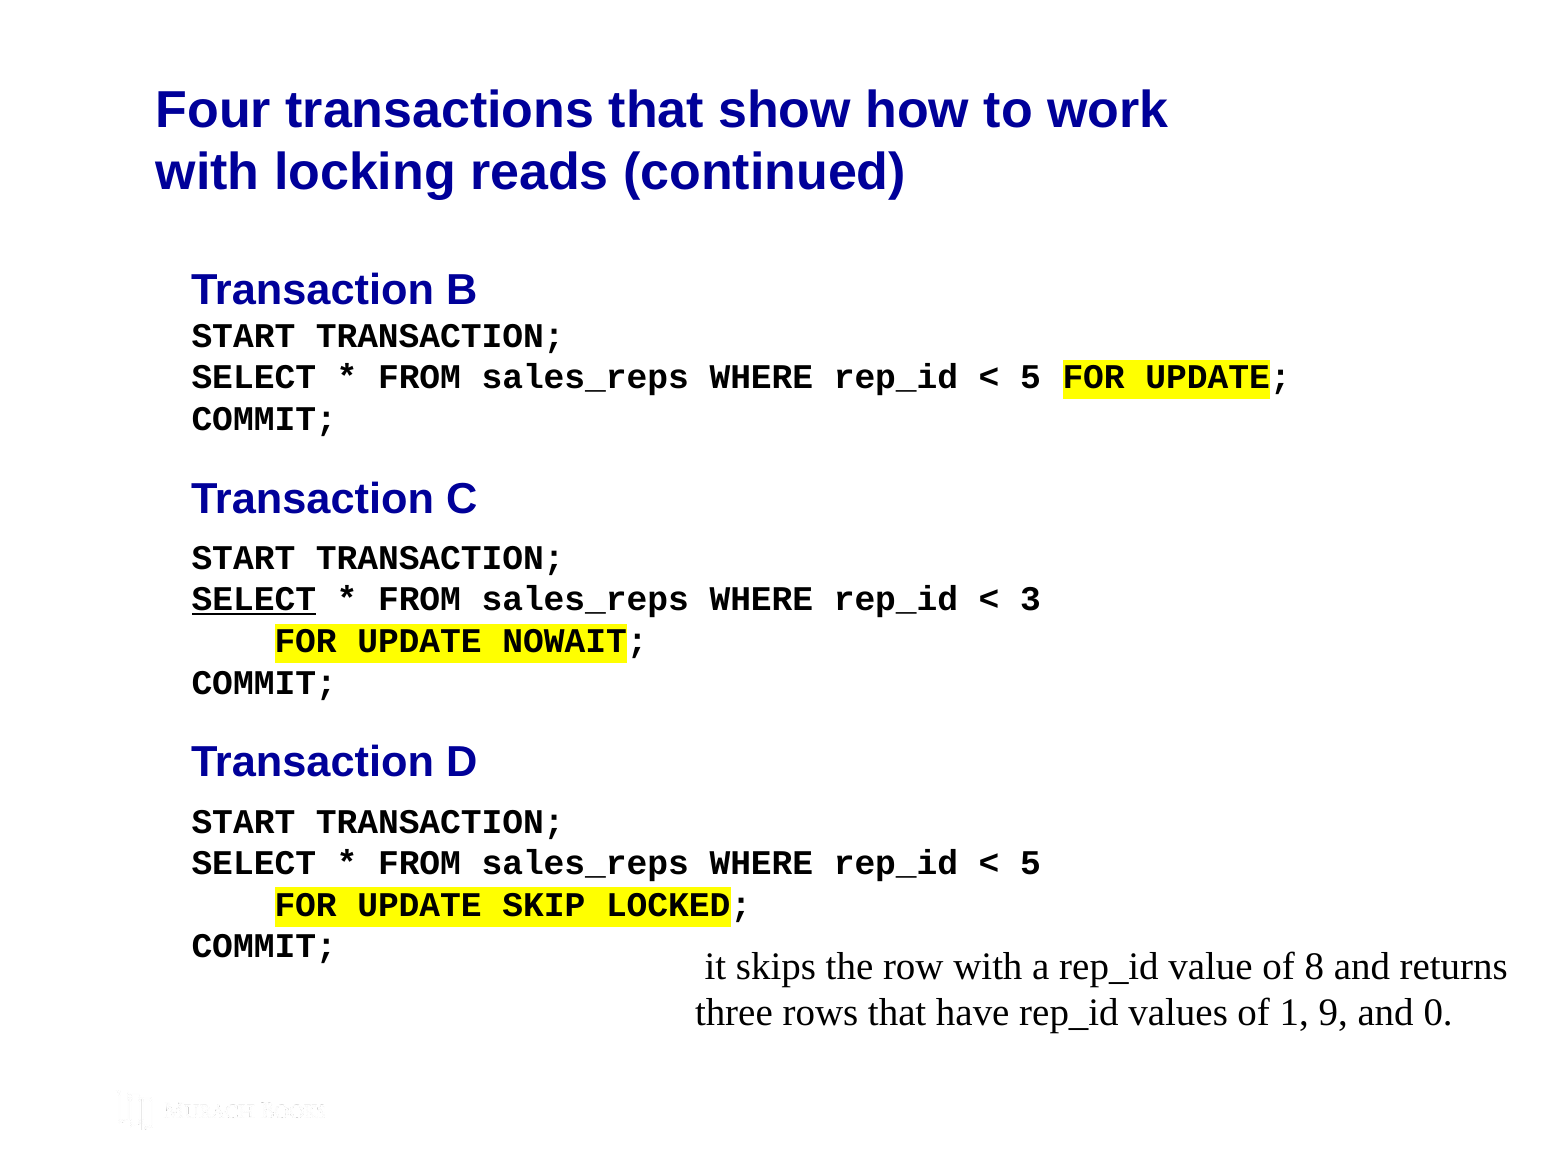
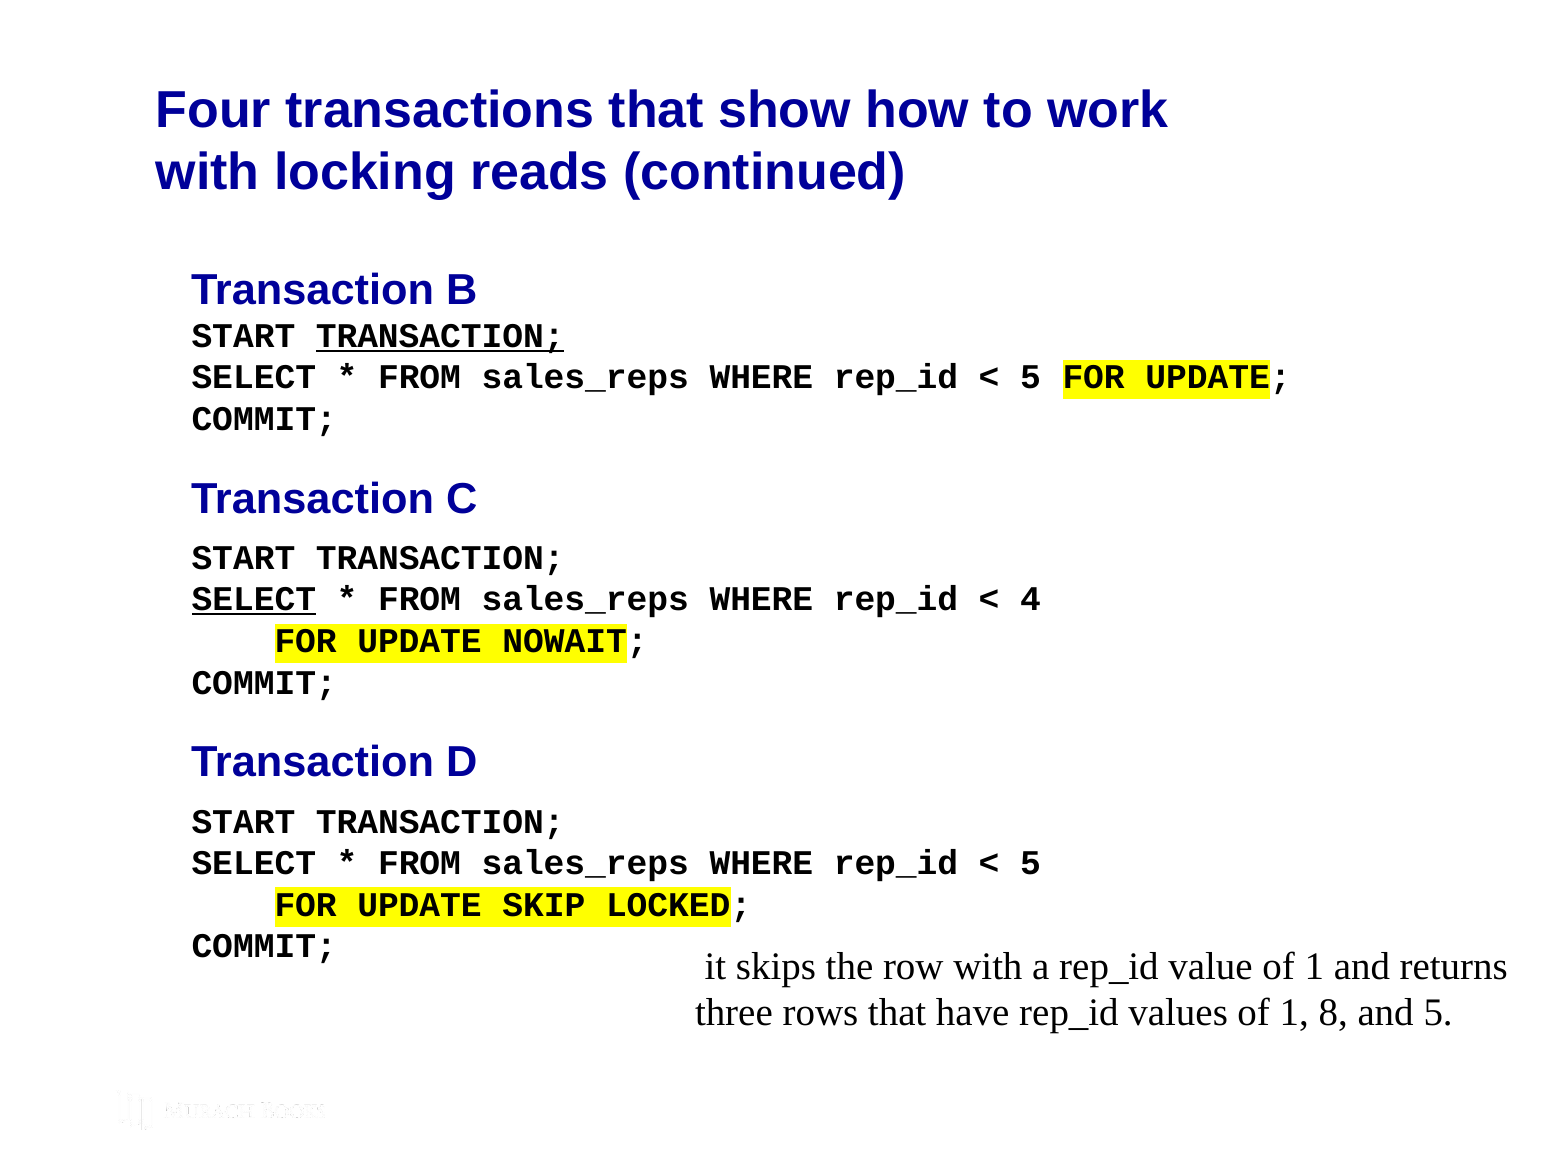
TRANSACTION underline: none -> present (440, 336)
3: 3 -> 4 (1031, 600)
value of 8: 8 -> 1 (1314, 966)
9: 9 -> 8 (1333, 1013)
and 0: 0 -> 5 (1438, 1013)
